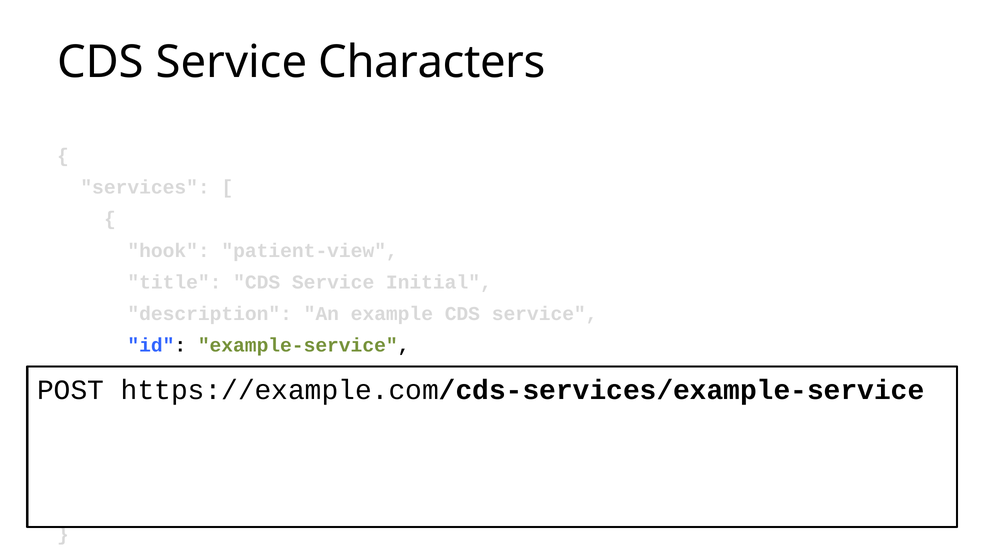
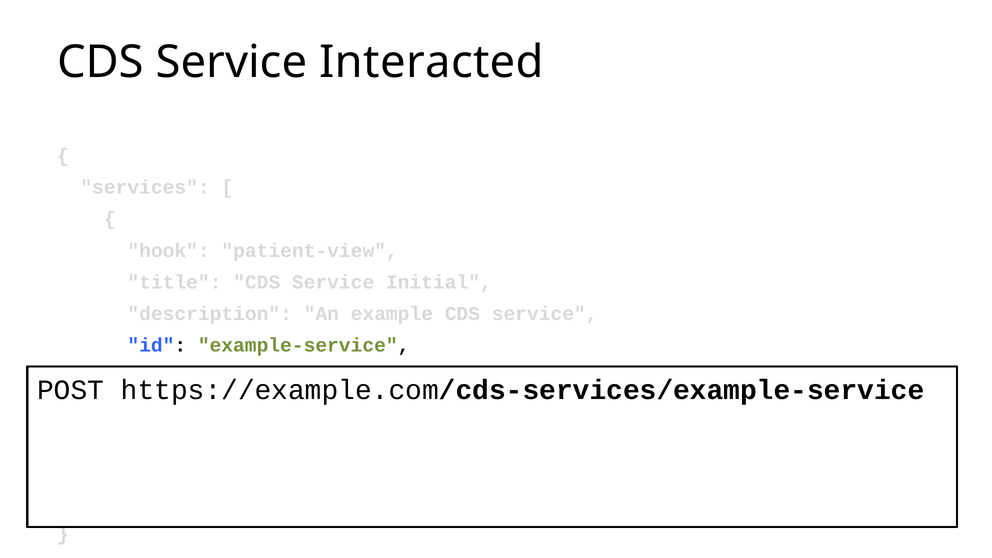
Characters: Characters -> Interacted (431, 62)
